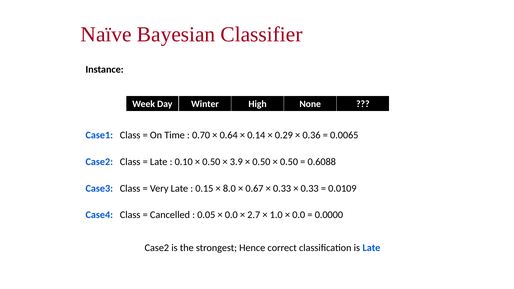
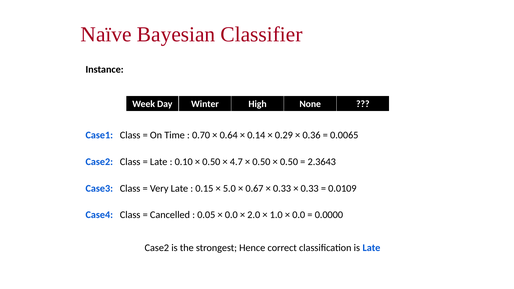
3.9: 3.9 -> 4.7 (236, 162)
0.6088: 0.6088 -> 2.3643 (322, 162)
8.0: 8.0 -> 5.0 (229, 188)
2.7: 2.7 -> 2.0 (254, 215)
